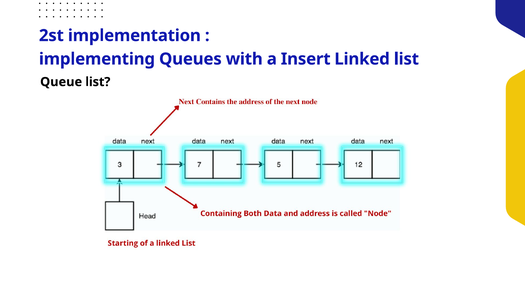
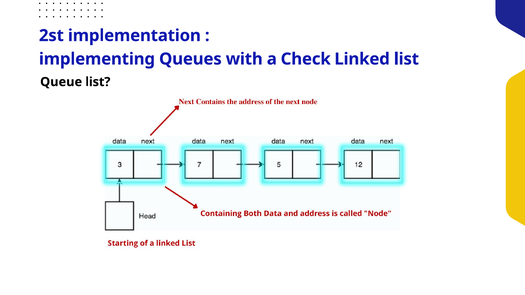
Insert: Insert -> Check (306, 59)
